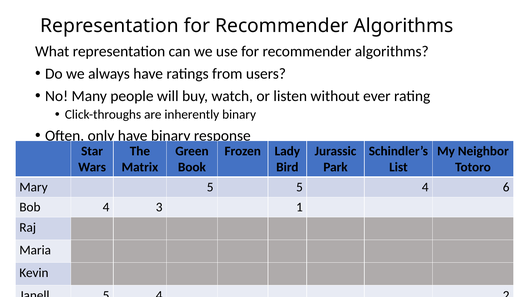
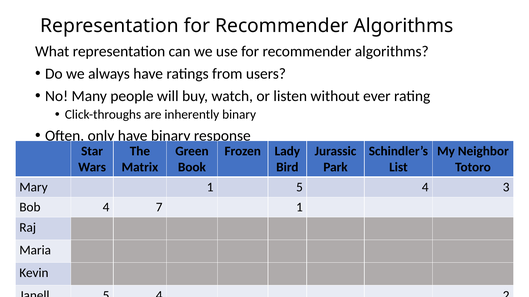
Mary 5: 5 -> 1 (210, 188)
6: 6 -> 3 (506, 188)
3: 3 -> 7 (159, 208)
